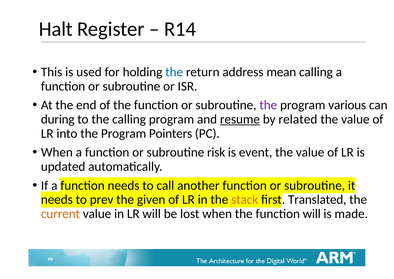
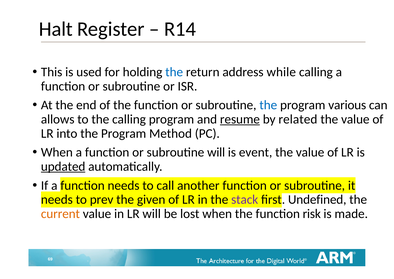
mean: mean -> while (281, 72)
the colour: purple -> blue (268, 105)
during: during -> allows (58, 119)
Pointers: Pointers -> Method (171, 133)
subroutine risk: risk -> will (216, 152)
updated underline: none -> present (63, 166)
stack colour: orange -> purple (245, 199)
Translated: Translated -> Undefined (317, 199)
function will: will -> risk (312, 213)
